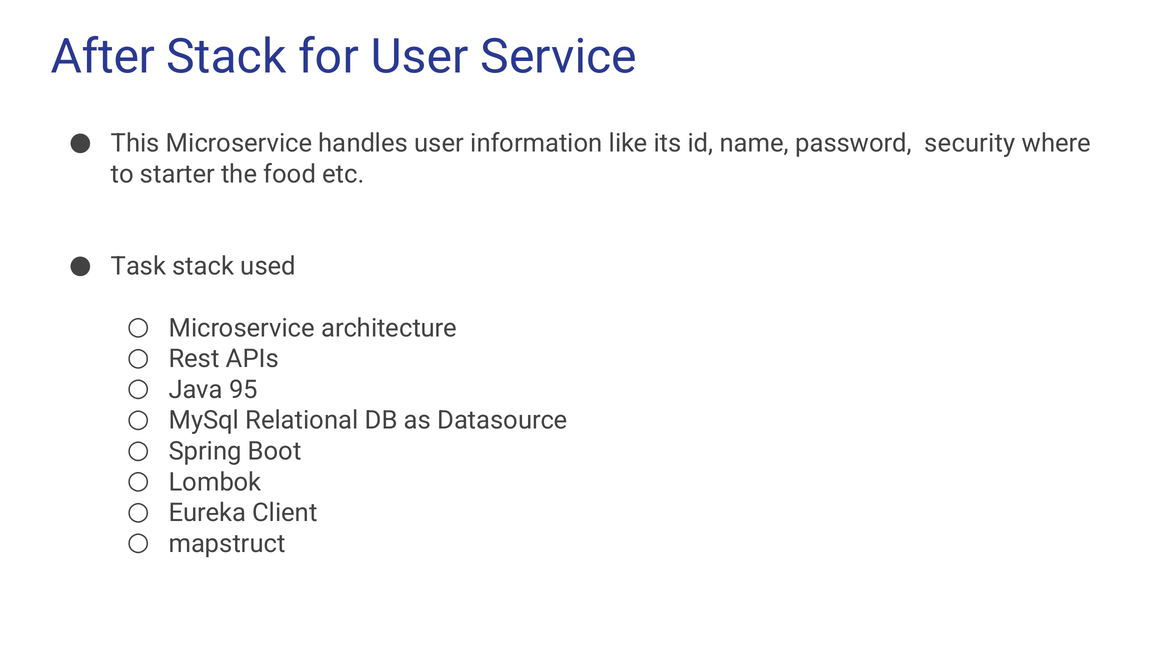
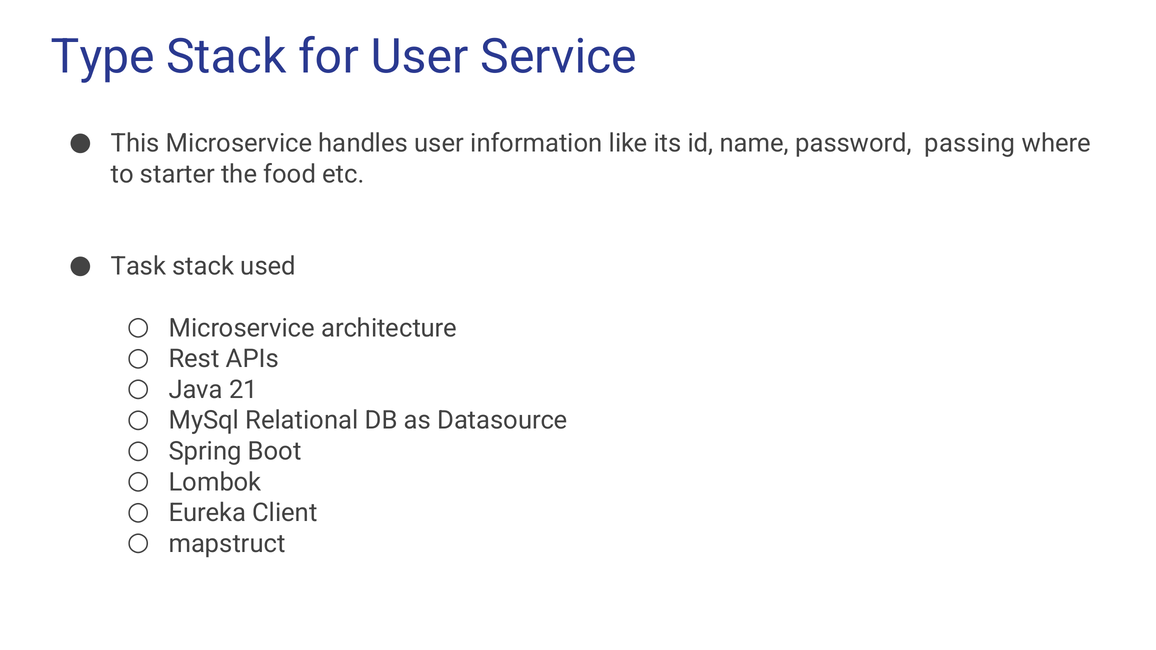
After: After -> Type (103, 57)
security: security -> passing (970, 143)
95: 95 -> 21 (243, 390)
